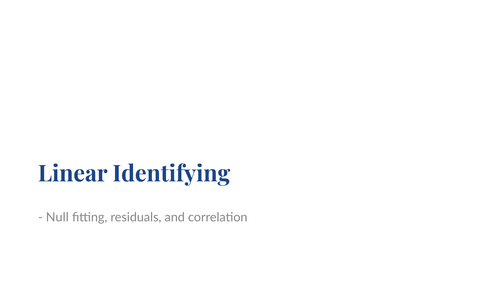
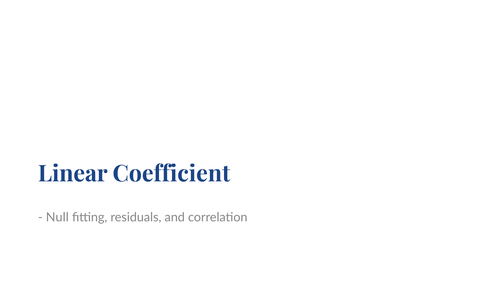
Identifying: Identifying -> Coefficient (171, 173)
